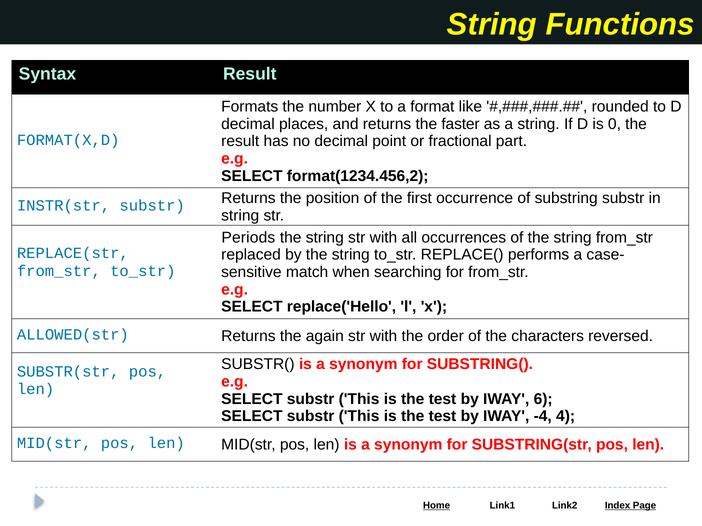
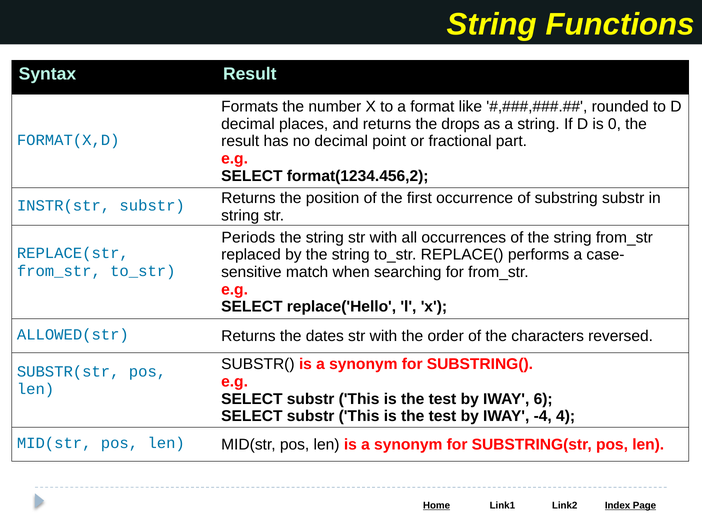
faster: faster -> drops (461, 124)
again: again -> dates (325, 336)
